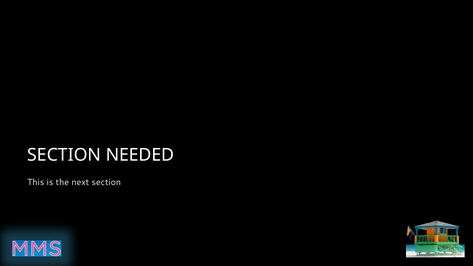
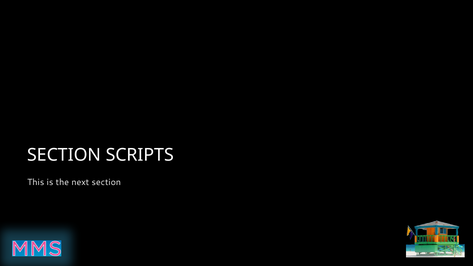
NEEDED: NEEDED -> SCRIPTS (140, 155)
